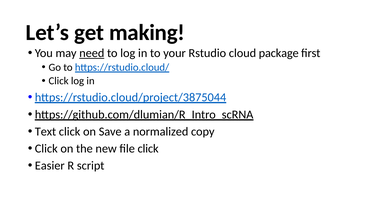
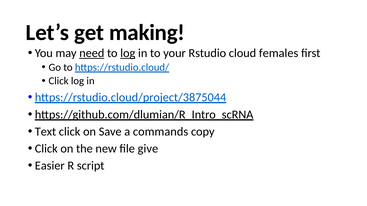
log underline: none -> present (128, 53)
package: package -> females (279, 53)
normalized: normalized -> commands (161, 132)
file click: click -> give (148, 149)
